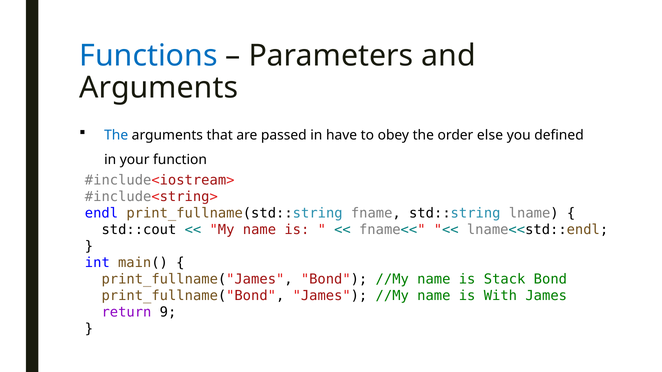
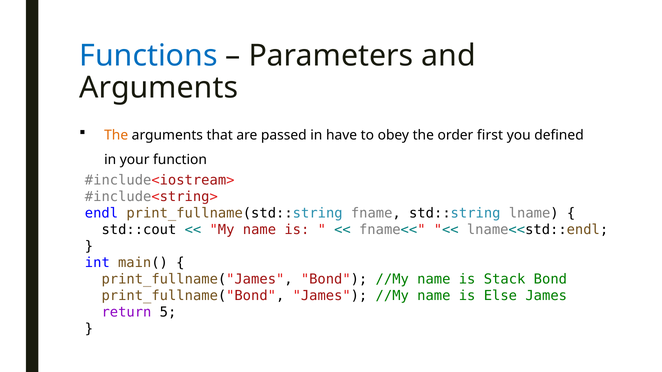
The colour: blue -> orange (116, 135)
else: else -> first (490, 135)
With: With -> Else (500, 296)
9: 9 -> 5 (168, 313)
